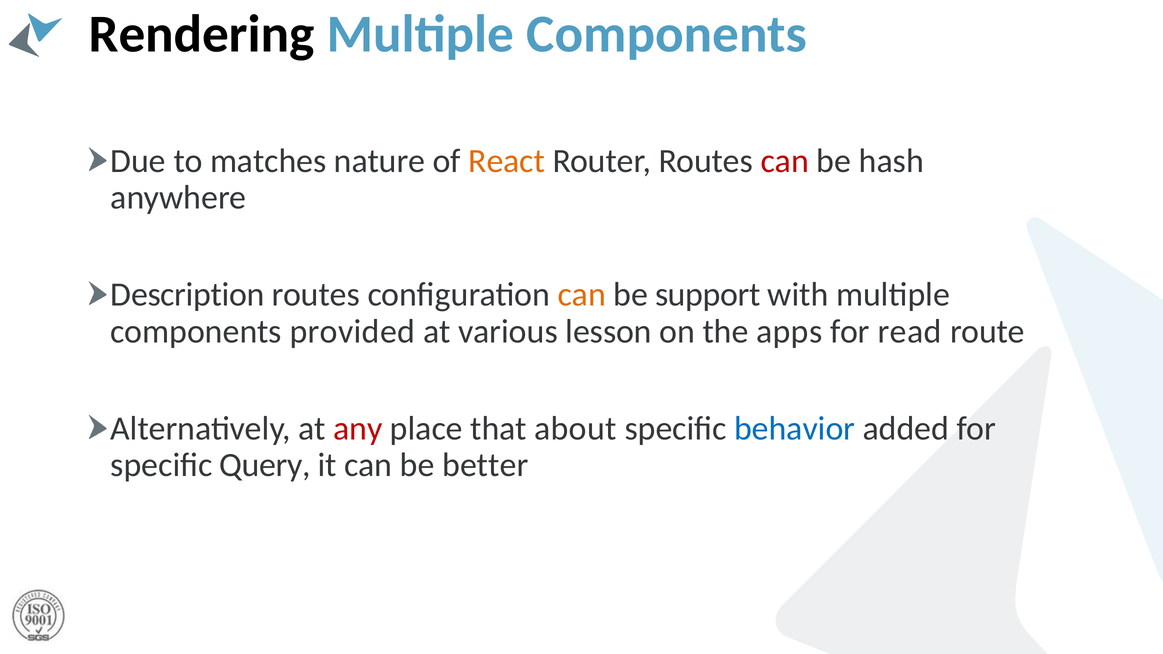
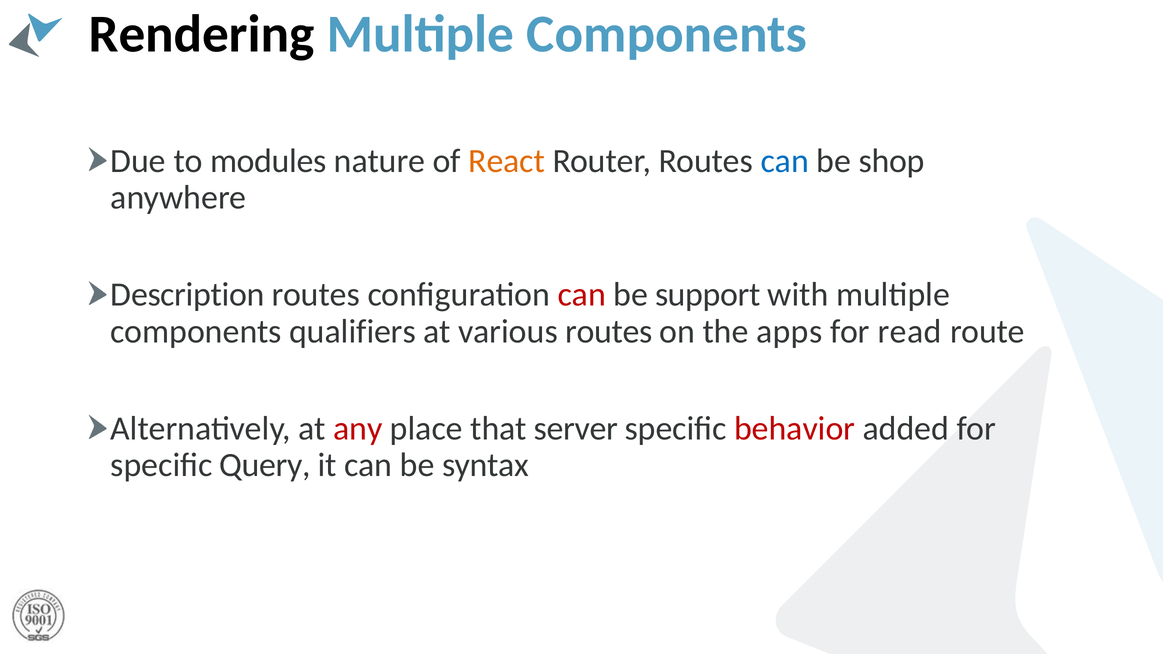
matches: matches -> modules (268, 161)
can colour: red -> blue (785, 161)
hash: hash -> shop (892, 161)
can colour: orange -> red (582, 295)
provided: provided -> qualifiers (353, 331)
various lesson: lesson -> routes (609, 331)
about: about -> server (576, 429)
behavior colour: blue -> red (795, 429)
better: better -> syntax (486, 465)
